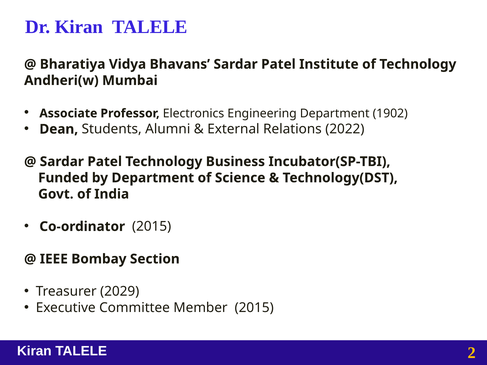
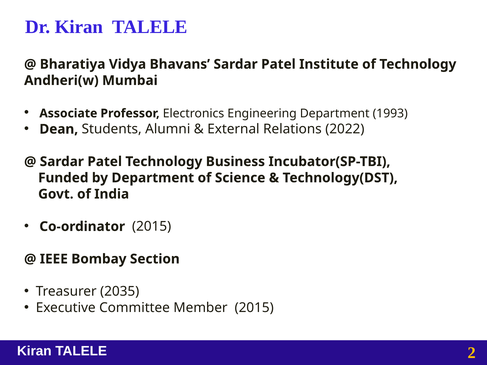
1902: 1902 -> 1993 (390, 113)
2029: 2029 -> 2035 (120, 292)
